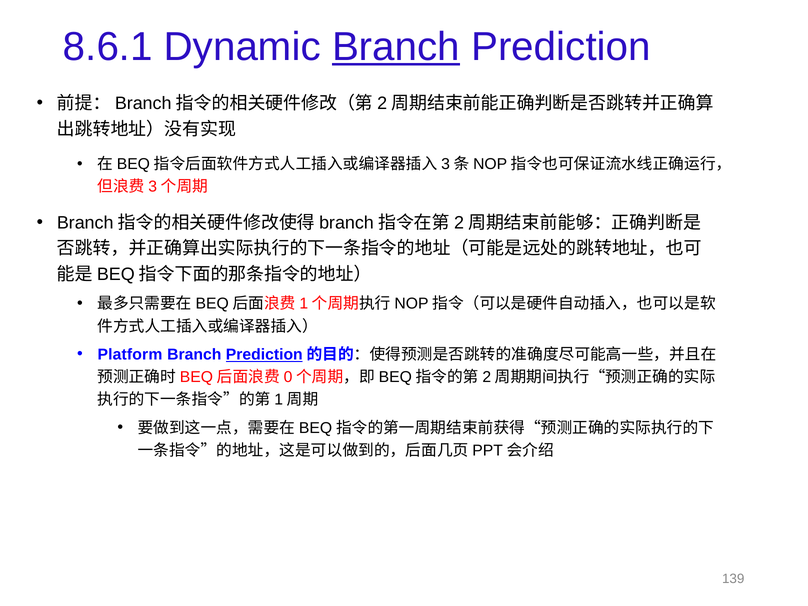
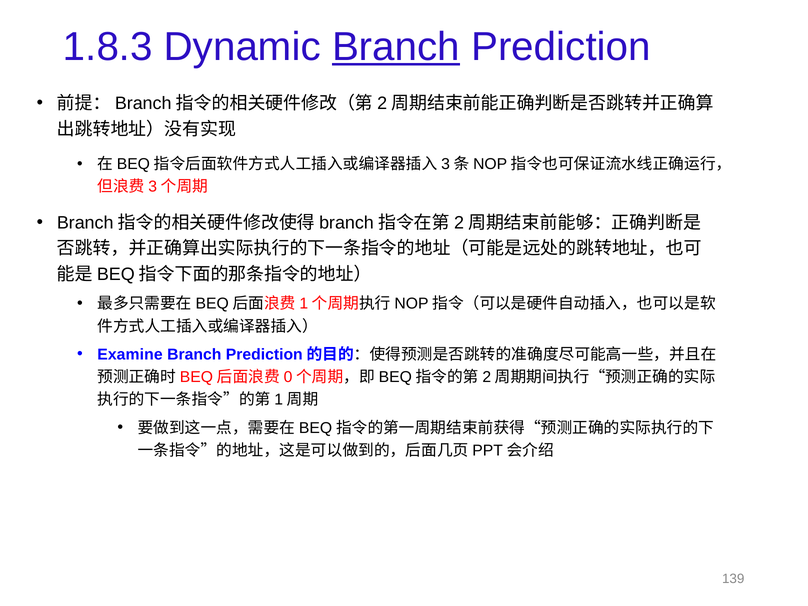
8.6.1: 8.6.1 -> 1.8.3 (108, 47)
Platform: Platform -> Examine (130, 355)
Prediction underline: present -> none (264, 355)
